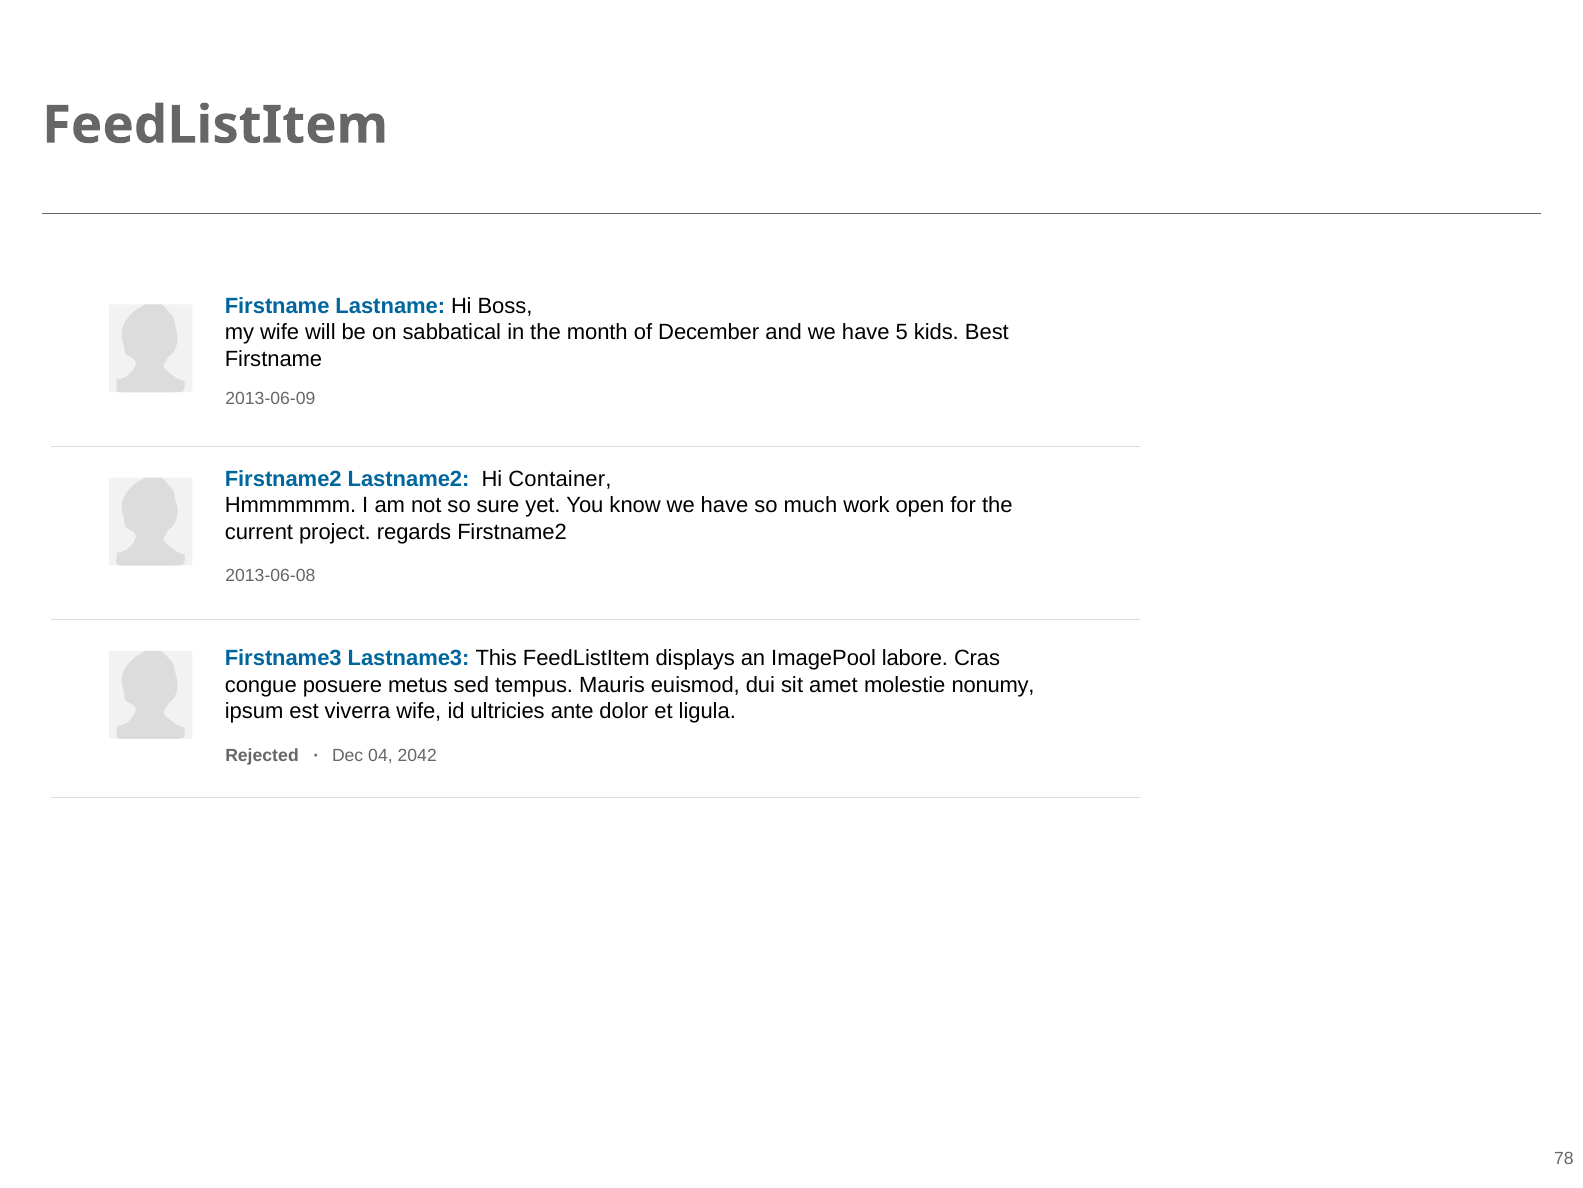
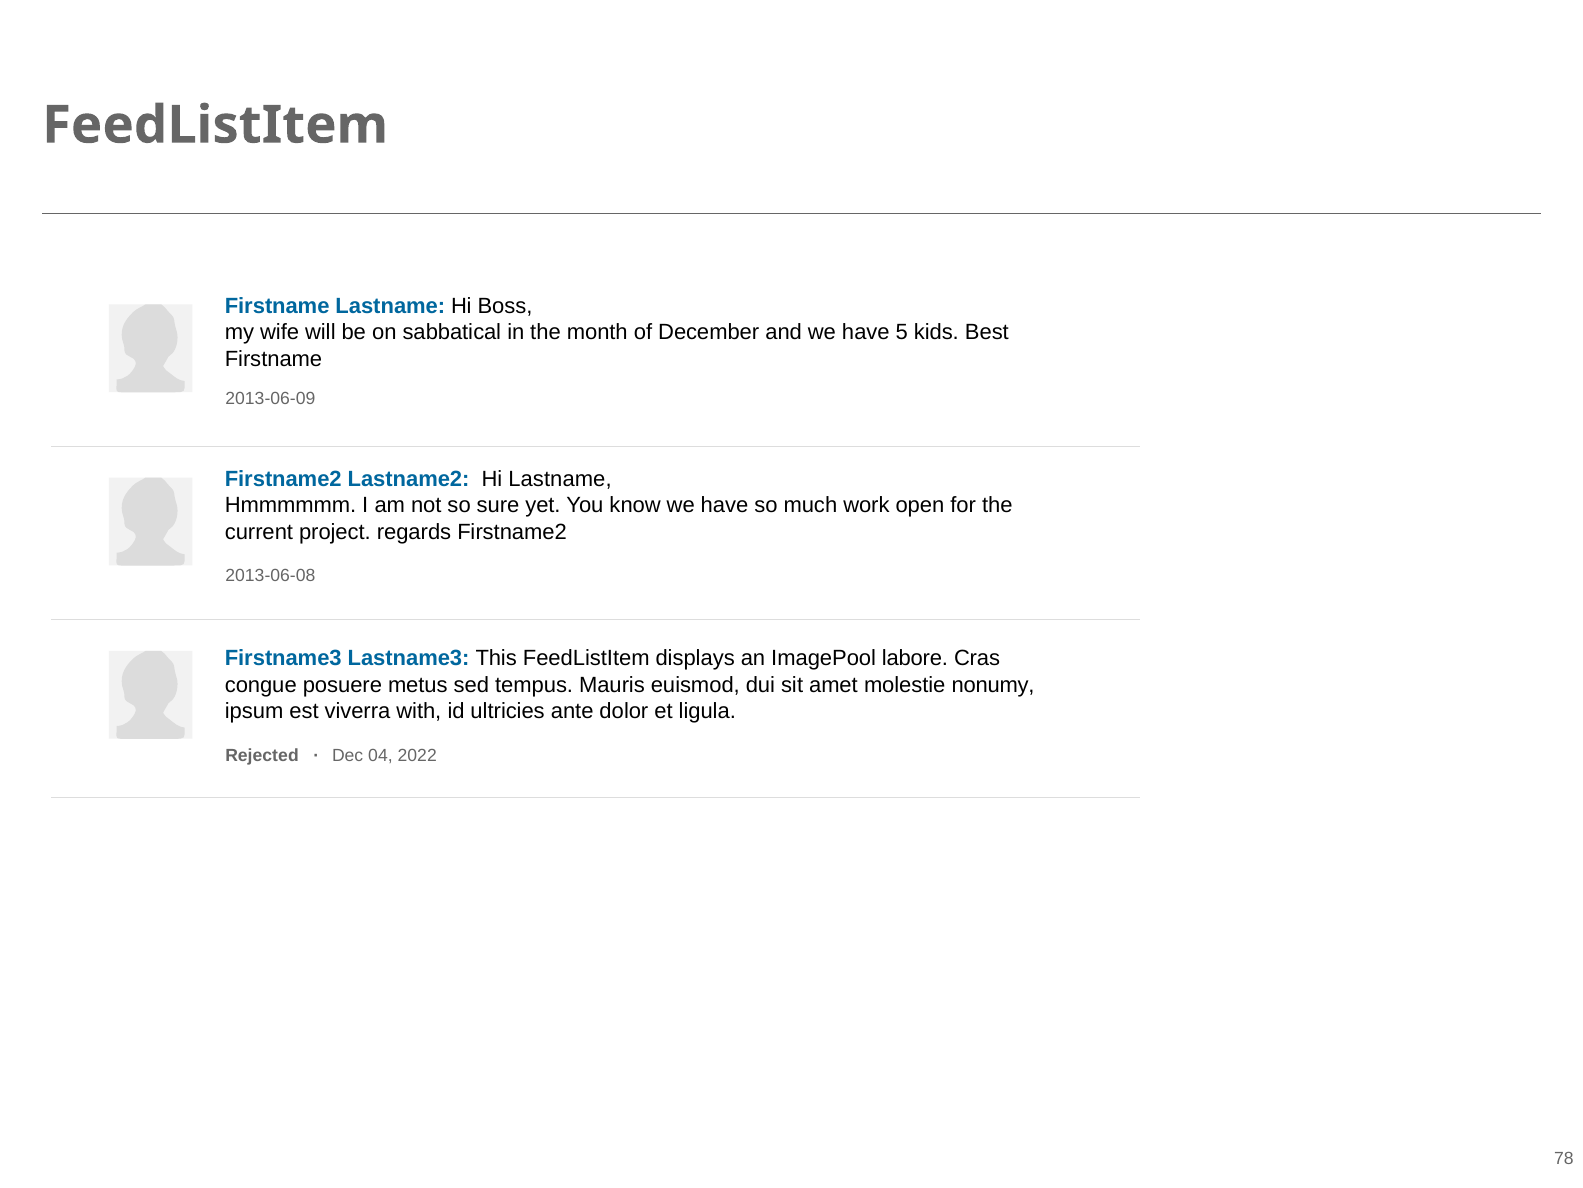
Hi Container: Container -> Lastname (560, 479)
viverra wife: wife -> with (419, 711)
2042: 2042 -> 2022 (417, 755)
